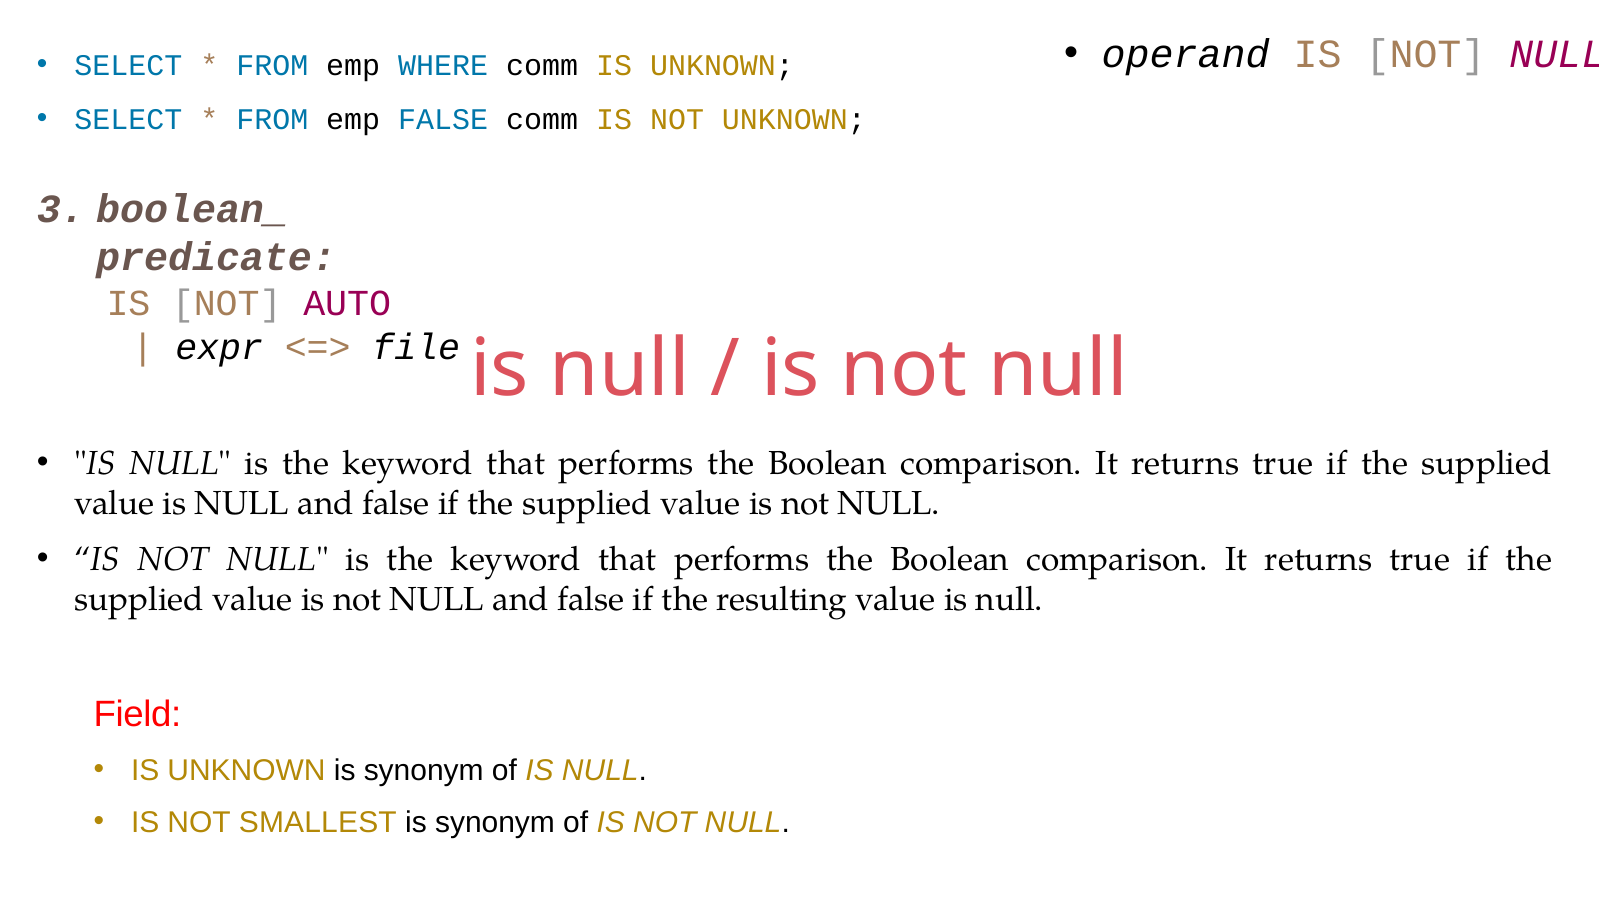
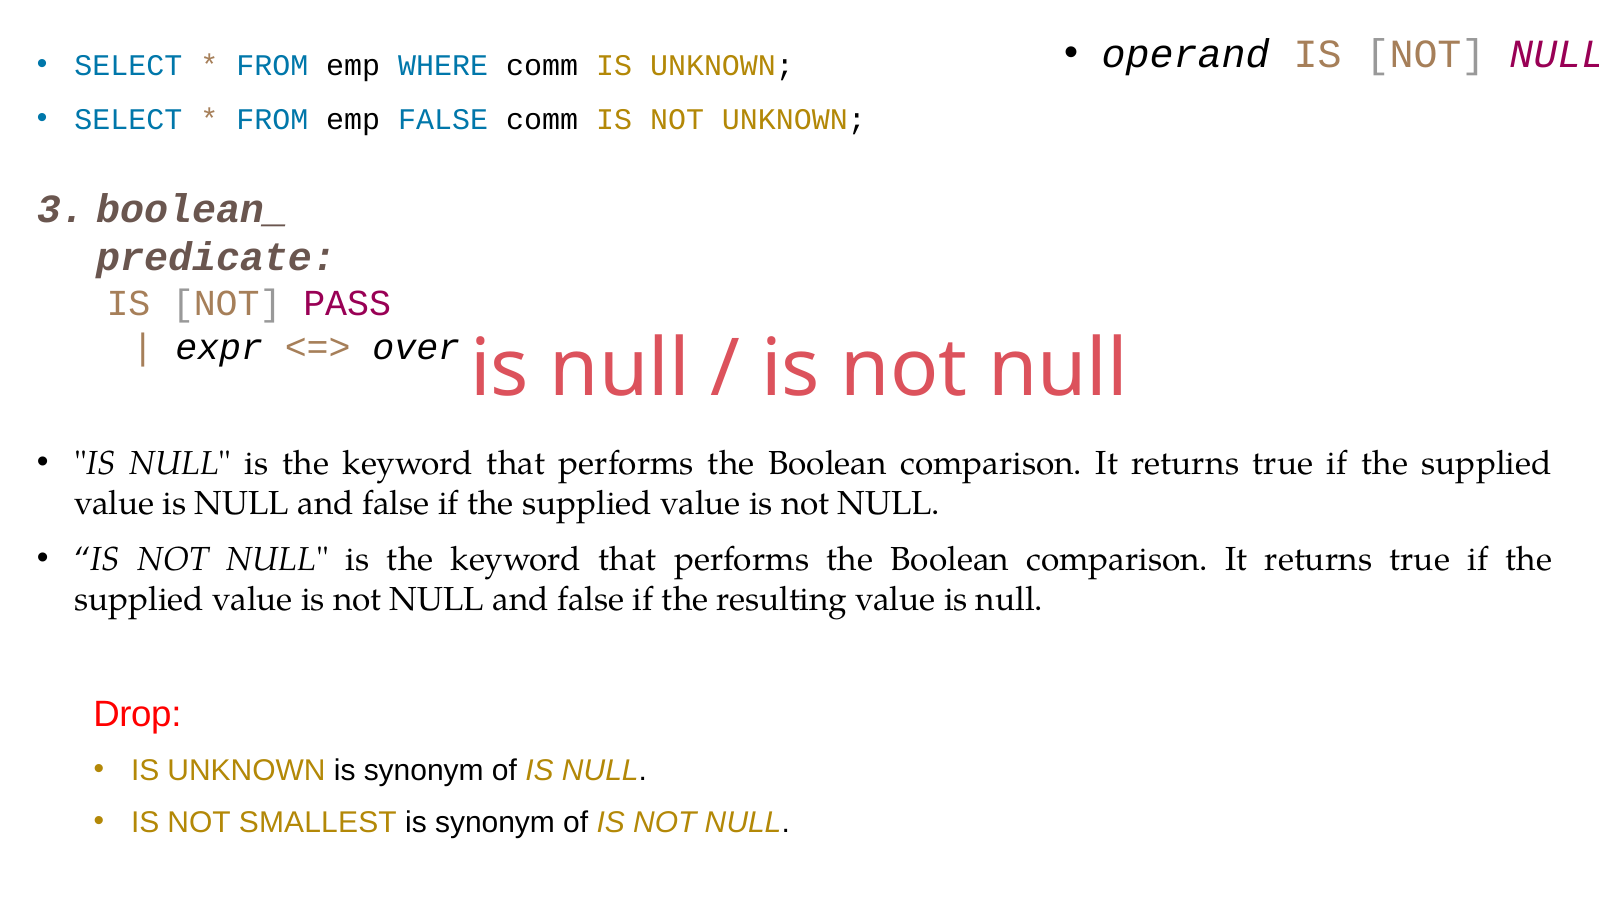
AUTO: AUTO -> PASS (347, 303)
file: file -> over (416, 347)
Field: Field -> Drop (137, 715)
